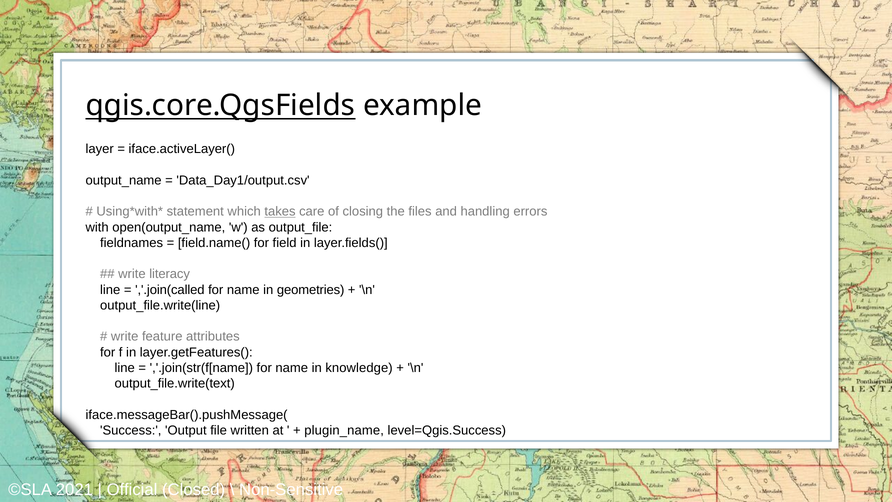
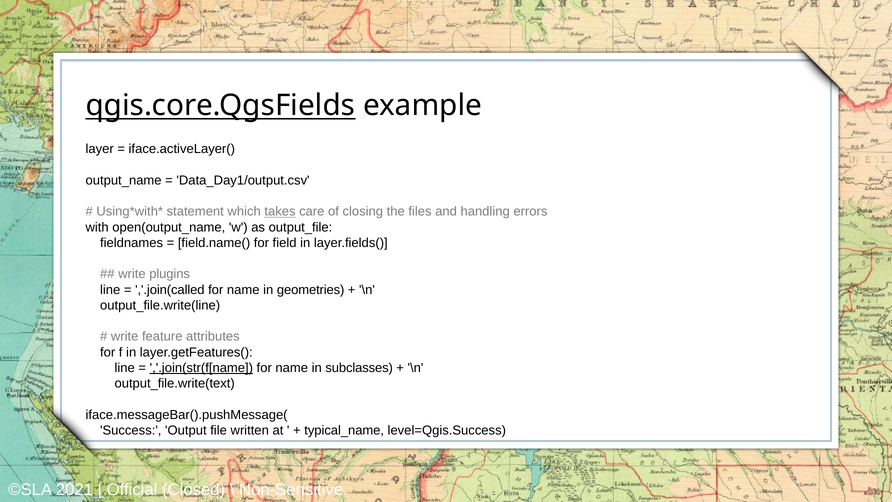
literacy: literacy -> plugins (170, 274)
,'.join(str(f[name underline: none -> present (201, 368)
knowledge: knowledge -> subclasses (359, 368)
plugin_name: plugin_name -> typical_name (344, 430)
